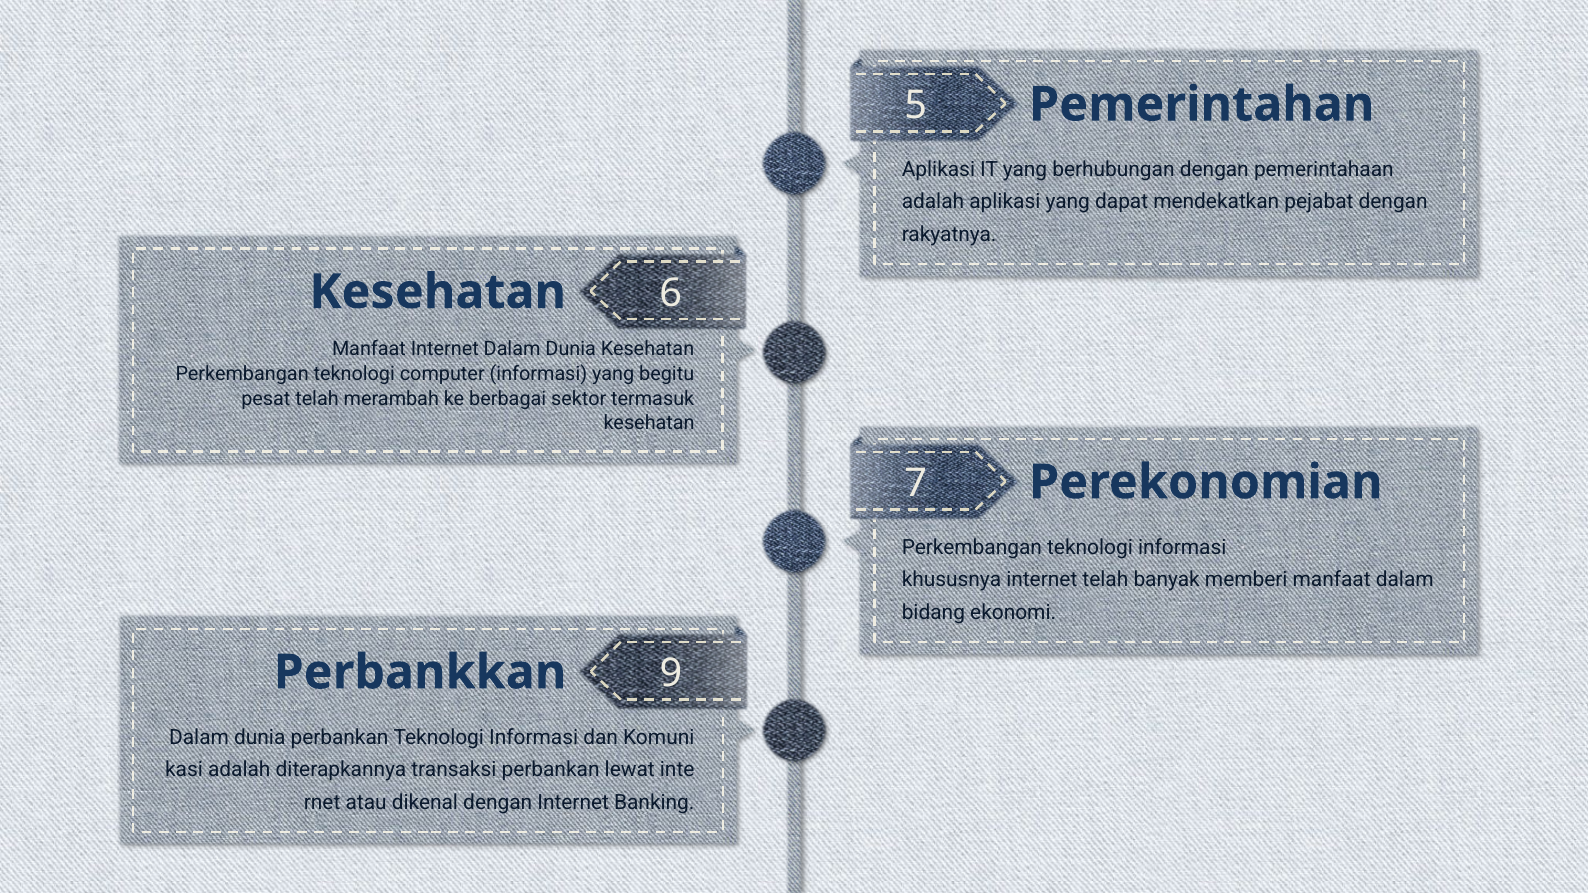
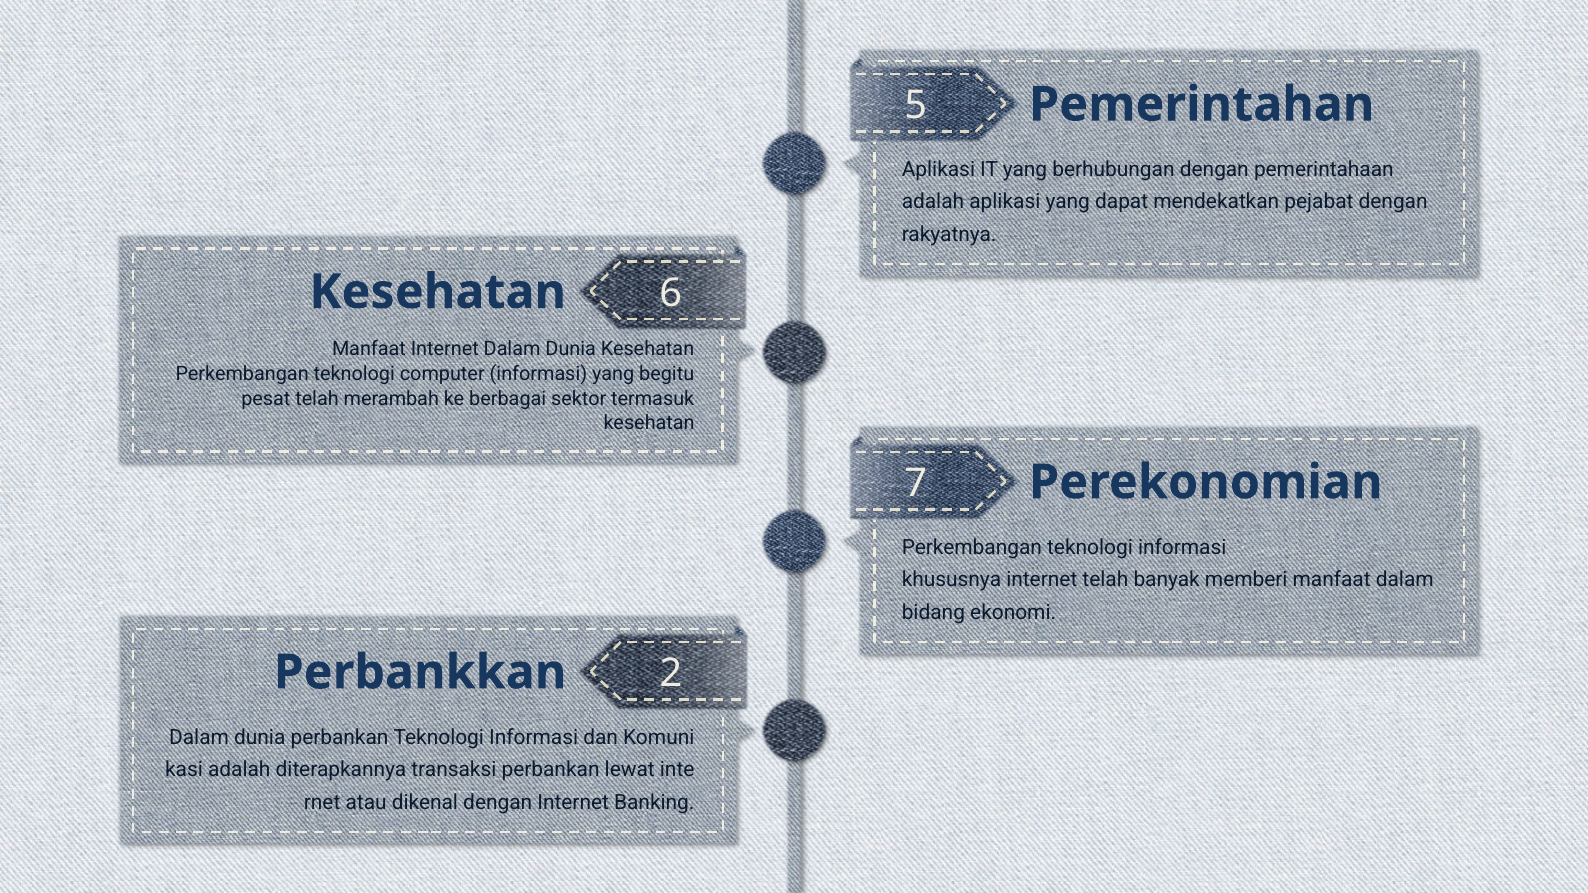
9: 9 -> 2 (671, 674)
